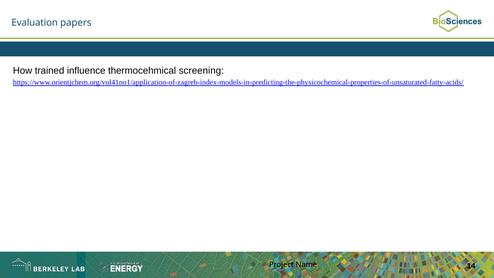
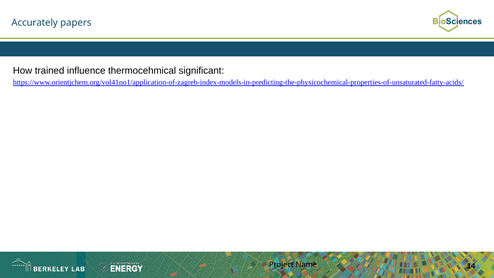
Evaluation: Evaluation -> Accurately (35, 23)
screening: screening -> significant (201, 71)
